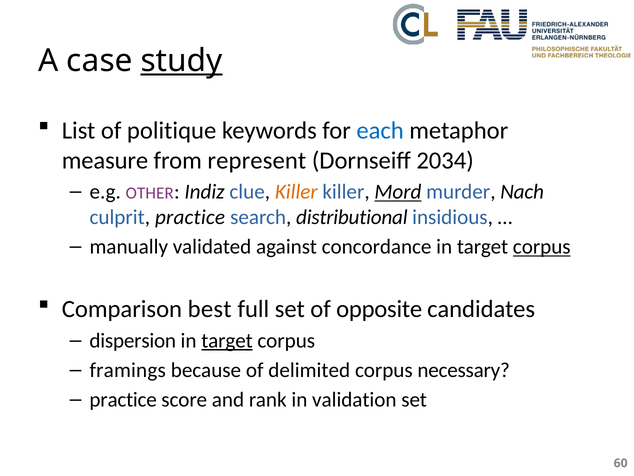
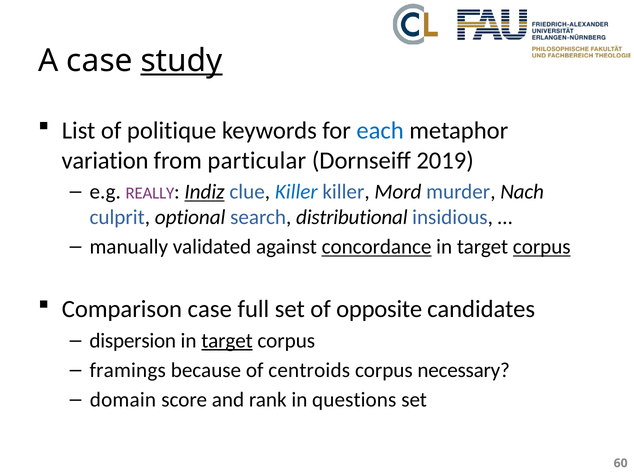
measure: measure -> variation (105, 160)
represent: represent -> particular (257, 160)
2034: 2034 -> 2019 (445, 160)
OTHER: OTHER -> REALLY (150, 193)
Indiz underline: none -> present (205, 192)
Killer colour: orange -> blue (296, 192)
Mord underline: present -> none (398, 192)
culprit practice: practice -> optional (190, 217)
concordance underline: none -> present (377, 247)
Comparison best: best -> case (210, 309)
delimited: delimited -> centroids (309, 370)
practice: practice -> domain (123, 400)
validation: validation -> questions (354, 400)
